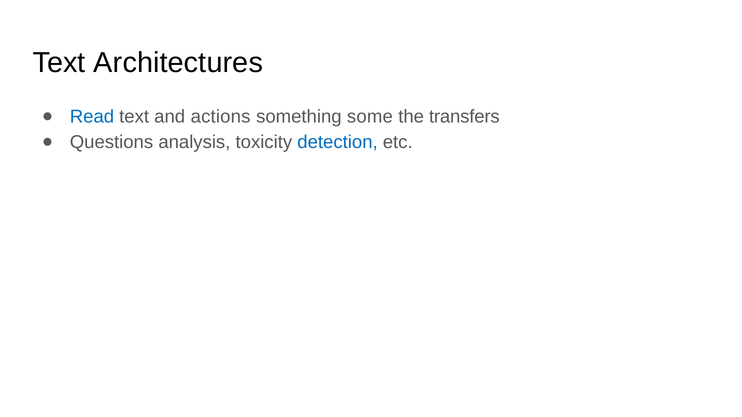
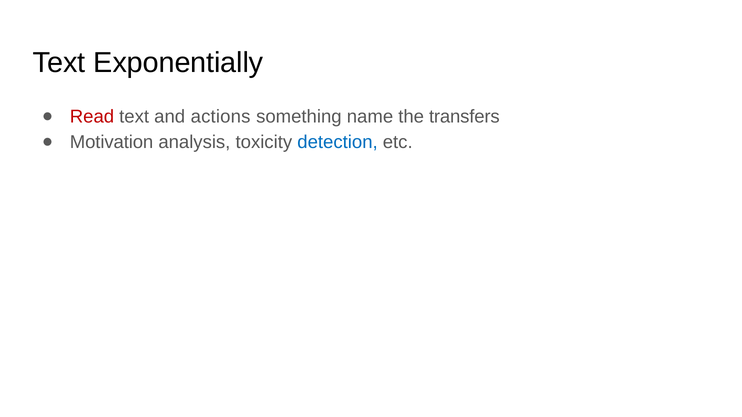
Architectures: Architectures -> Exponentially (178, 63)
Read colour: blue -> red (92, 117)
some: some -> name (370, 117)
Questions: Questions -> Motivation (112, 142)
